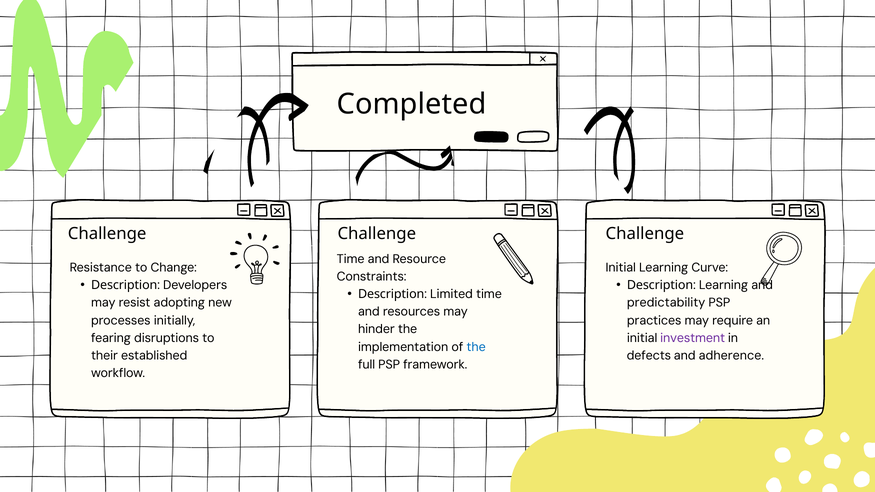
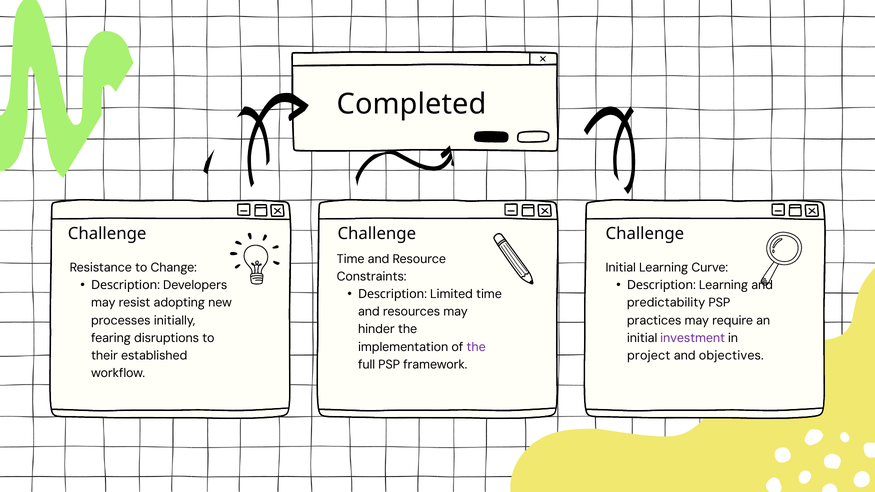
the colour: blue -> purple (476, 347)
defects: defects -> project (649, 356)
adherence: adherence -> objectives (731, 356)
